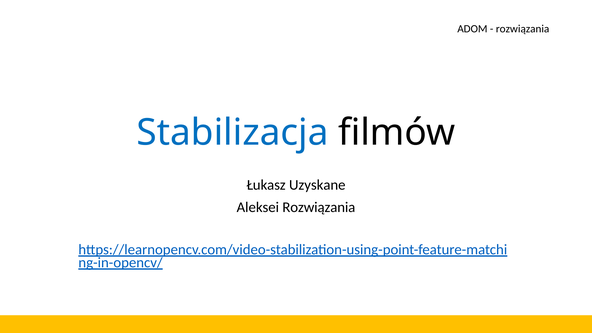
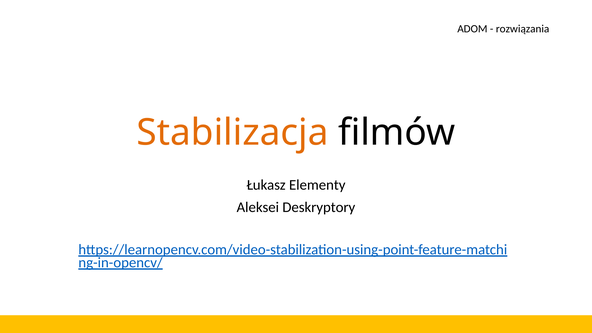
Stabilizacja colour: blue -> orange (233, 133)
Uzyskane: Uzyskane -> Elementy (317, 185)
Aleksei Rozwiązania: Rozwiązania -> Deskryptory (319, 207)
